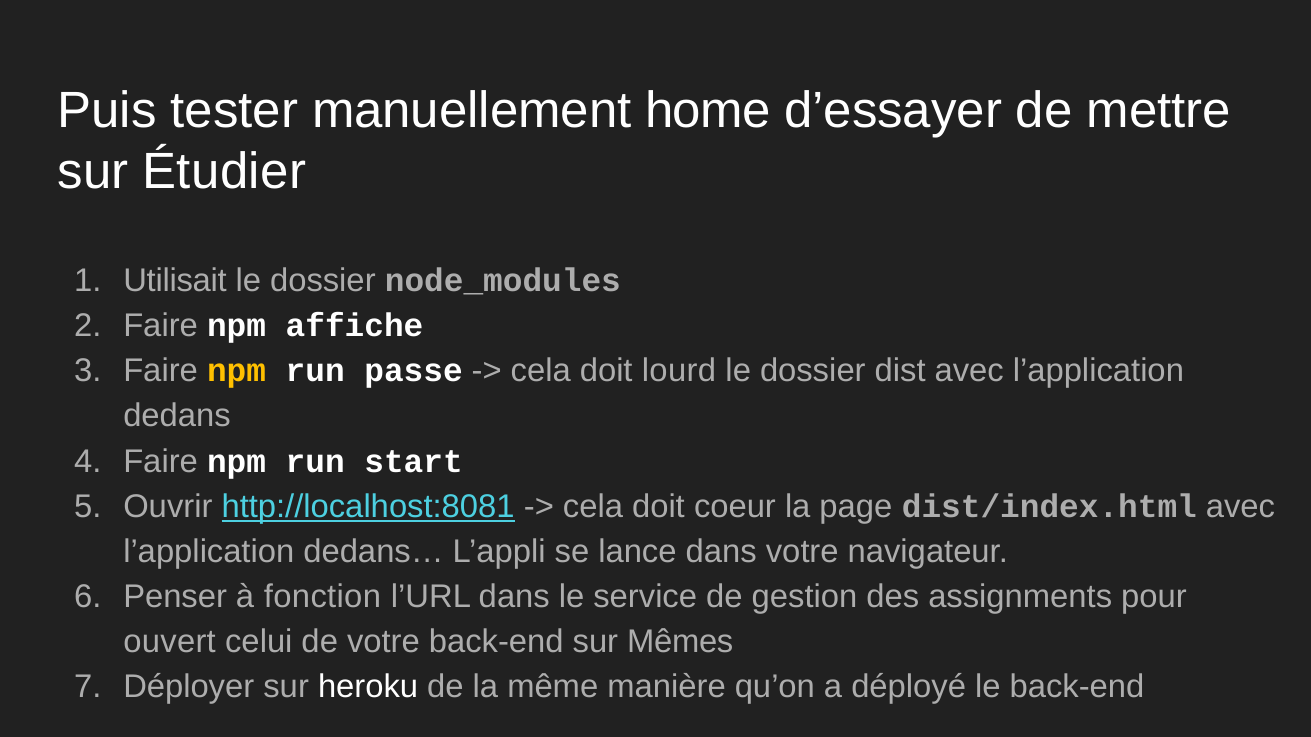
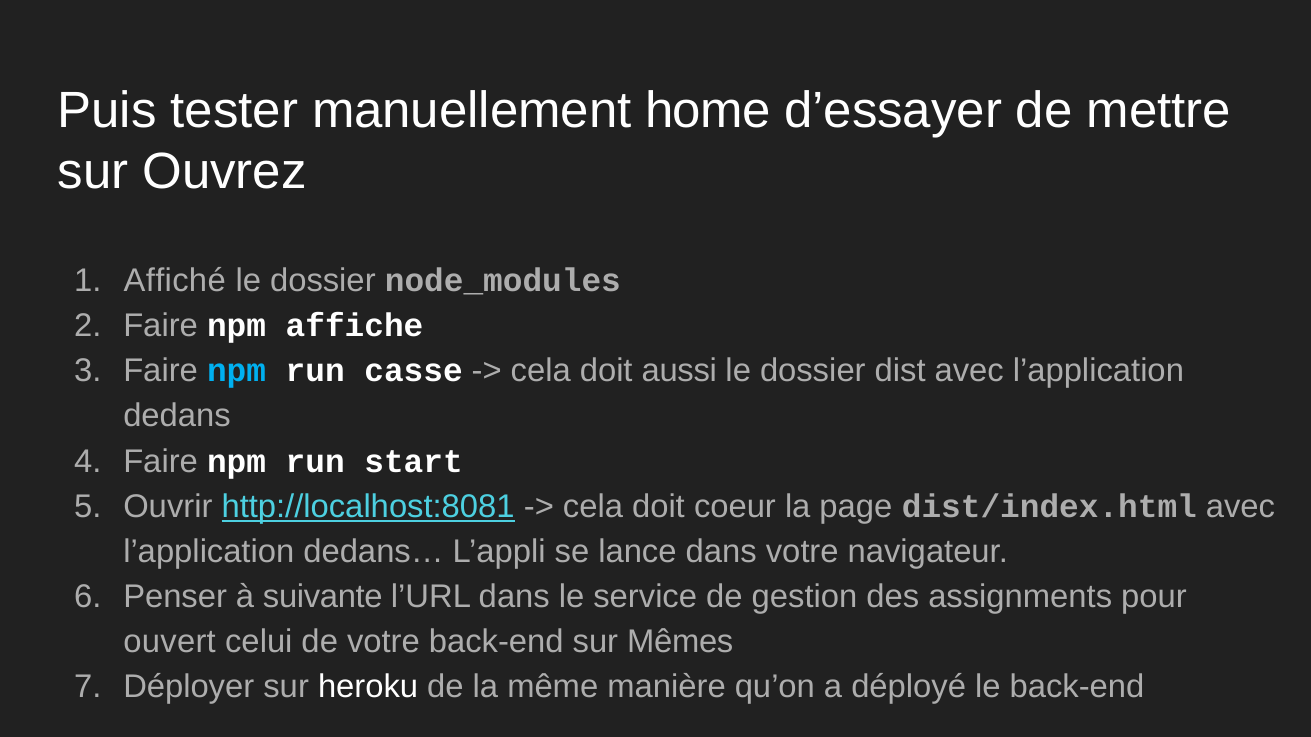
Étudier: Étudier -> Ouvrez (225, 172)
Utilisait: Utilisait -> Affiché (175, 281)
npm colour: yellow -> light blue (237, 371)
passe: passe -> casse (414, 371)
lourd: lourd -> aussi (679, 371)
fonction: fonction -> suivante (323, 597)
